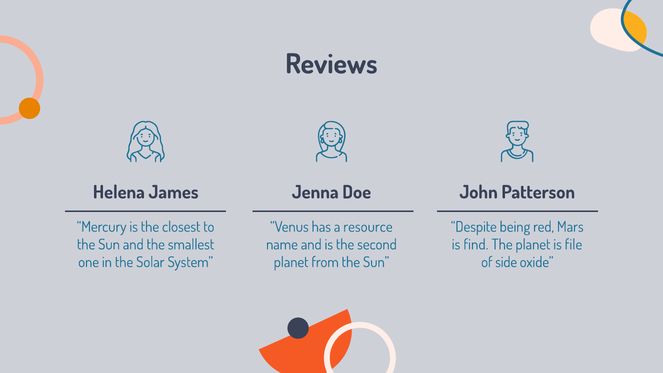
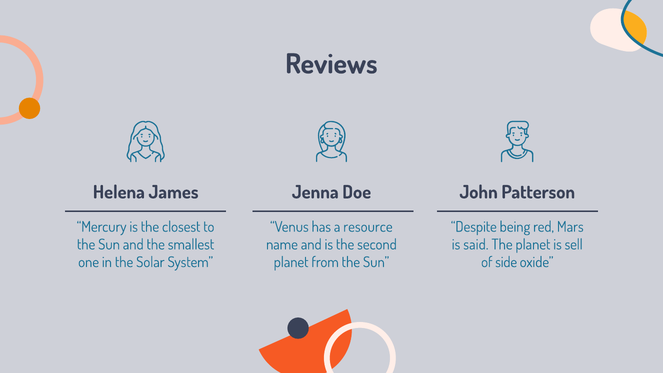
find: find -> said (476, 245)
file: file -> sell (574, 245)
